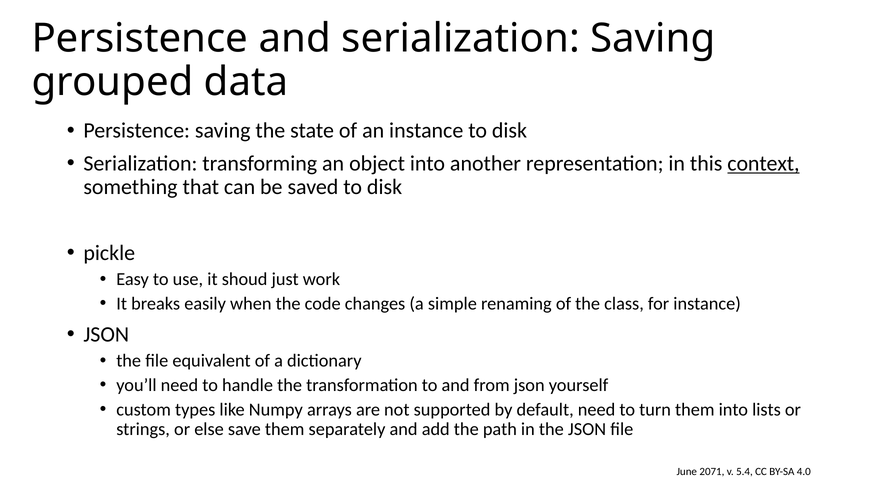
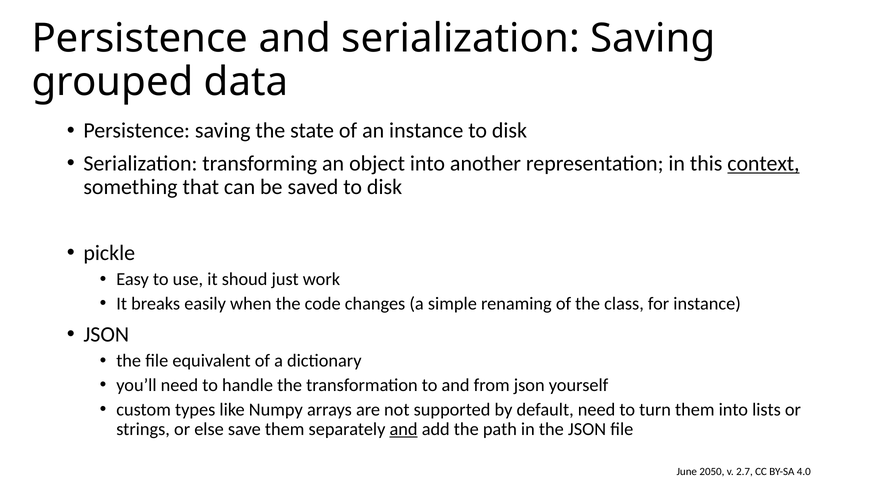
and underline: none -> present (404, 429)
2071: 2071 -> 2050 (712, 472)
5.4: 5.4 -> 2.7 (744, 472)
